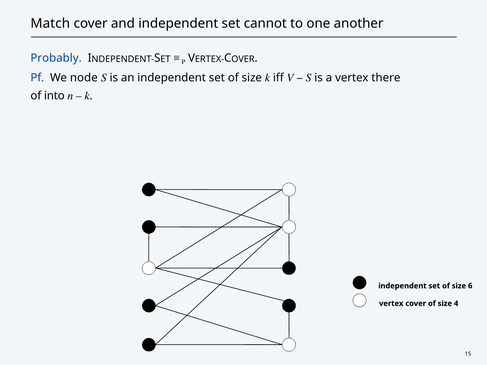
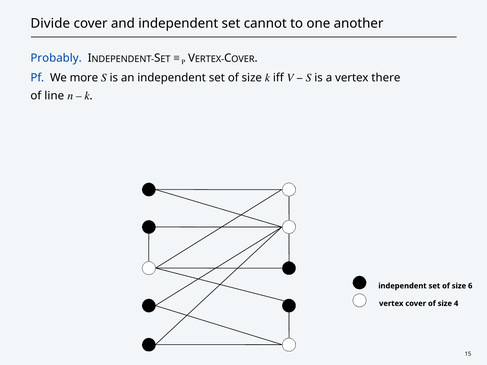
Match: Match -> Divide (50, 23)
node: node -> more (84, 78)
into: into -> line (54, 96)
